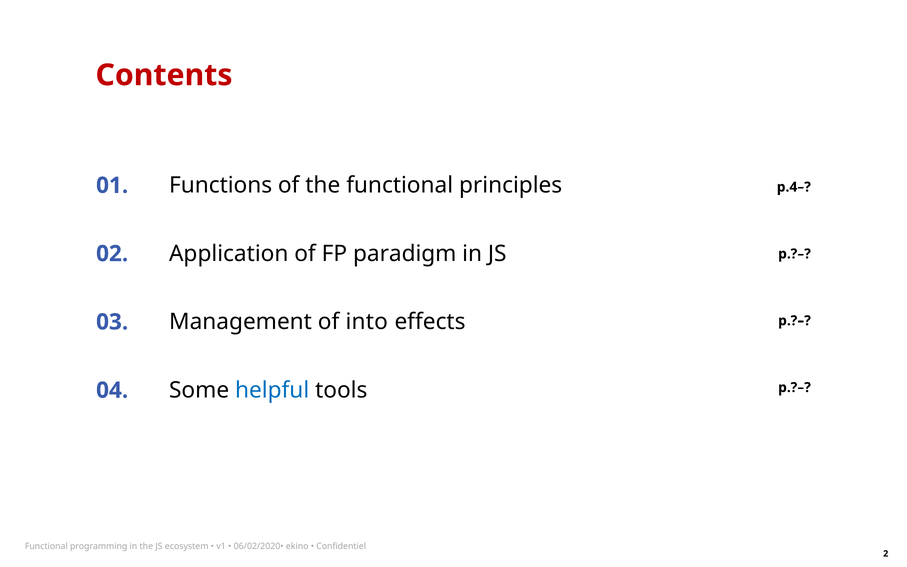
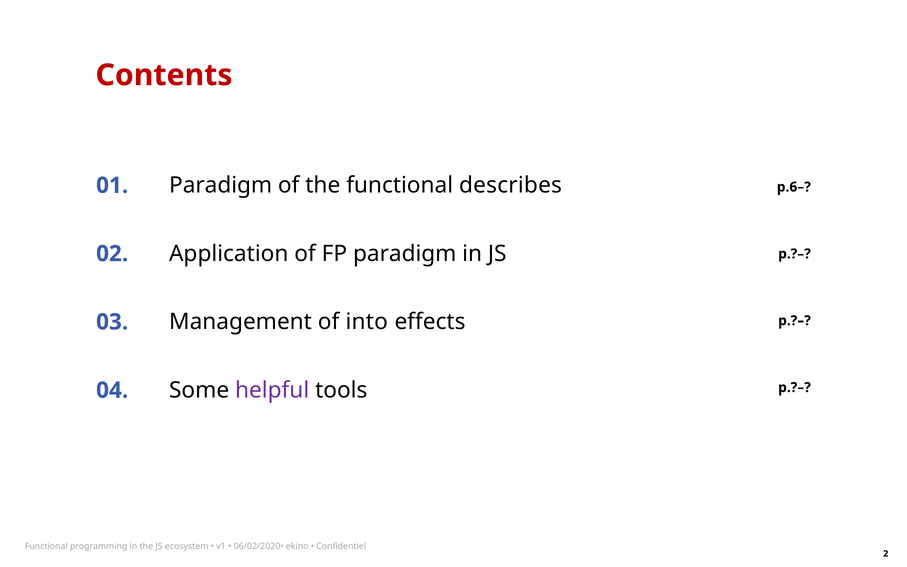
Functions: Functions -> Paradigm (221, 185)
principles: principles -> describes (511, 185)
p.4–: p.4– -> p.6– (794, 187)
helpful colour: blue -> purple (272, 390)
